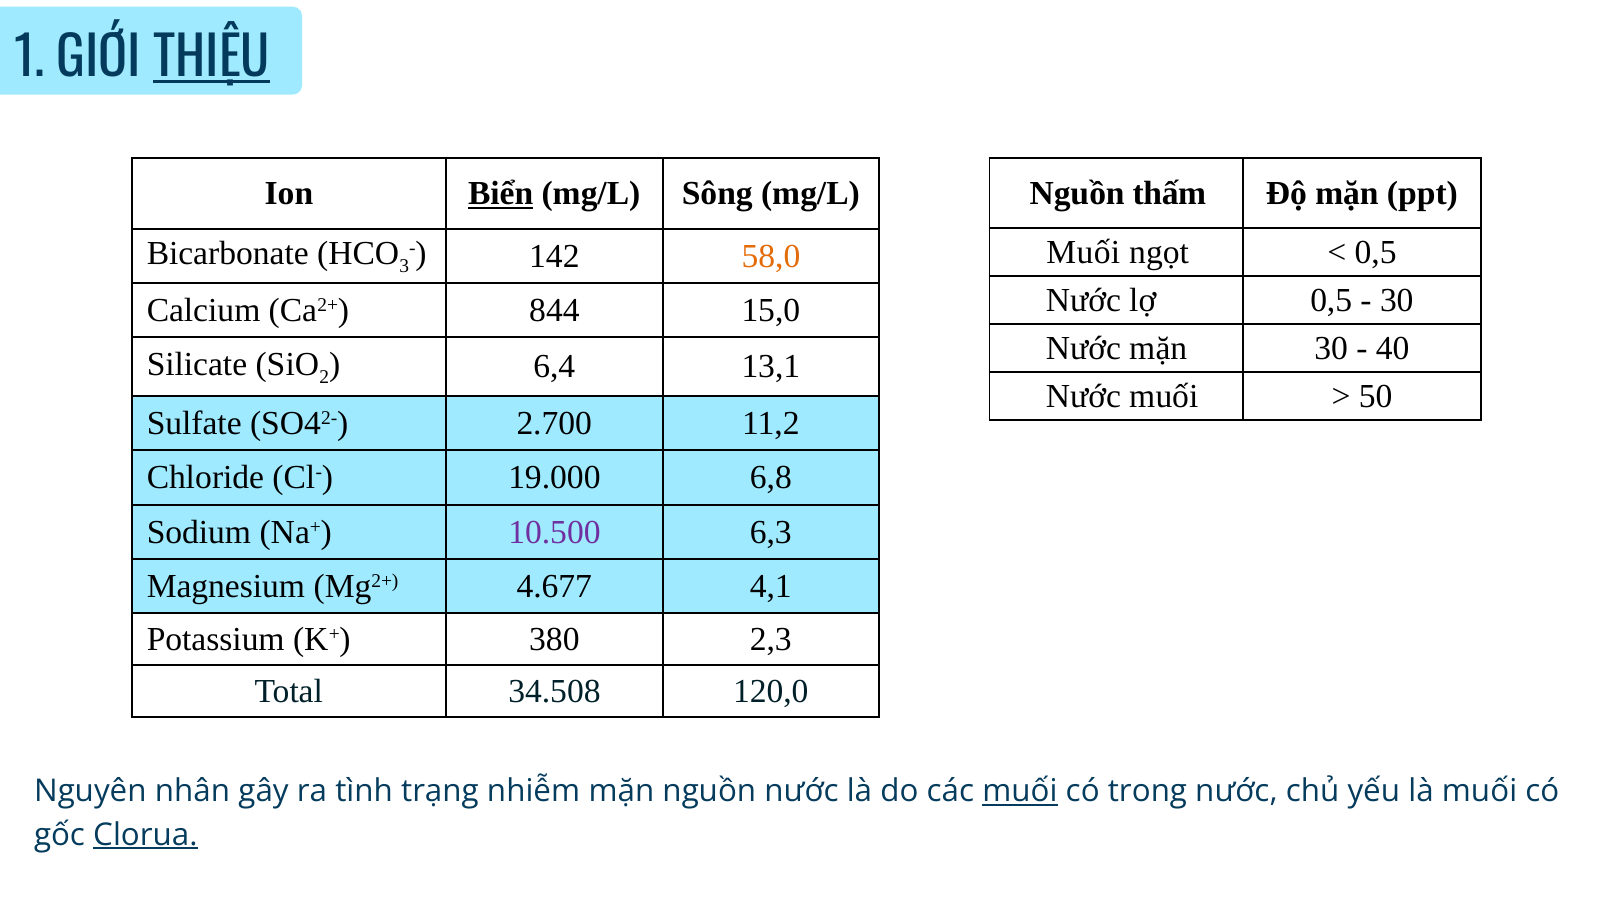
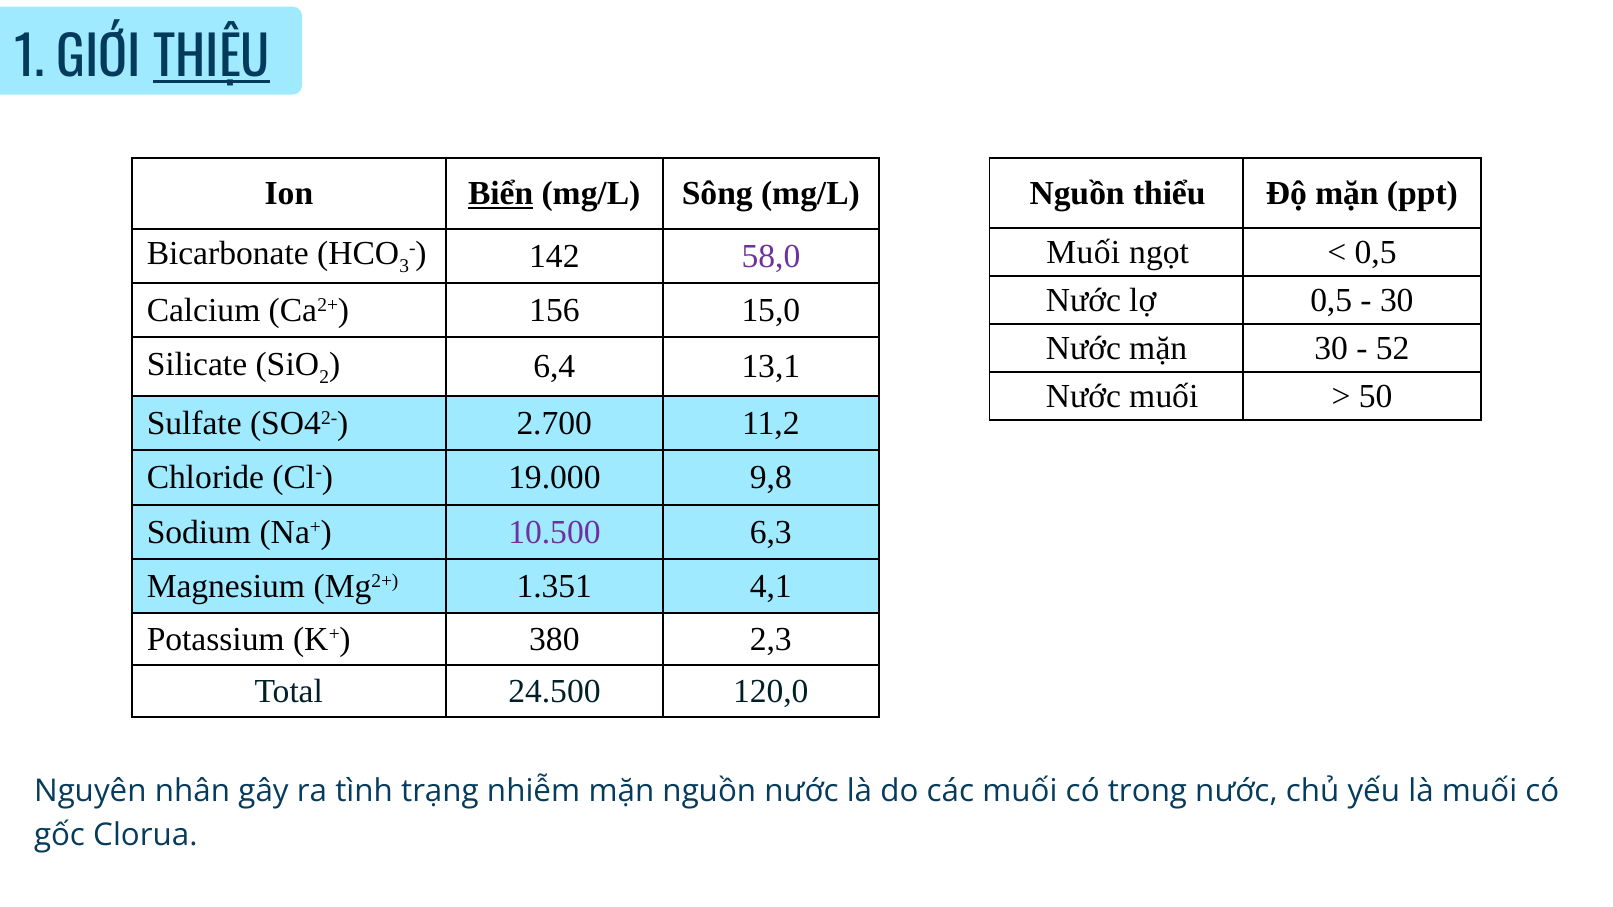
thấm: thấm -> thiểu (1169, 193)
58,0 colour: orange -> purple (771, 256)
844: 844 -> 156 (554, 310)
40: 40 -> 52 (1393, 349)
6,8: 6,8 -> 9,8 (771, 478)
4.677: 4.677 -> 1.351 (554, 587)
34.508: 34.508 -> 24.500 (554, 691)
muối underline: present -> none (1020, 792)
Clorua underline: present -> none (145, 835)
